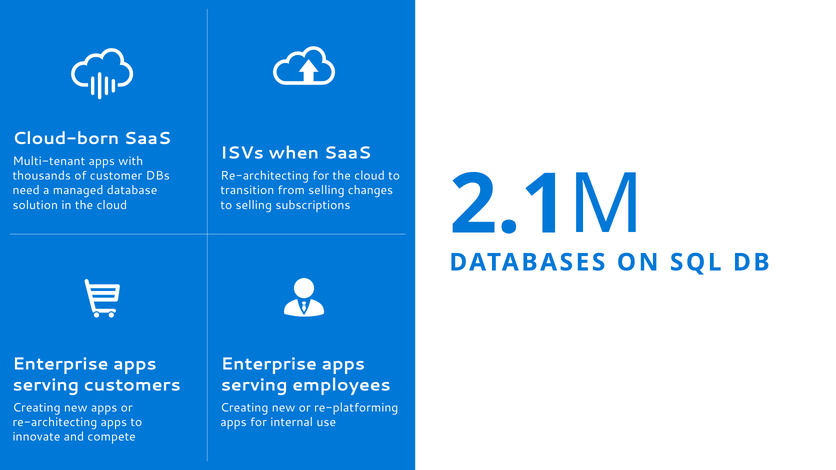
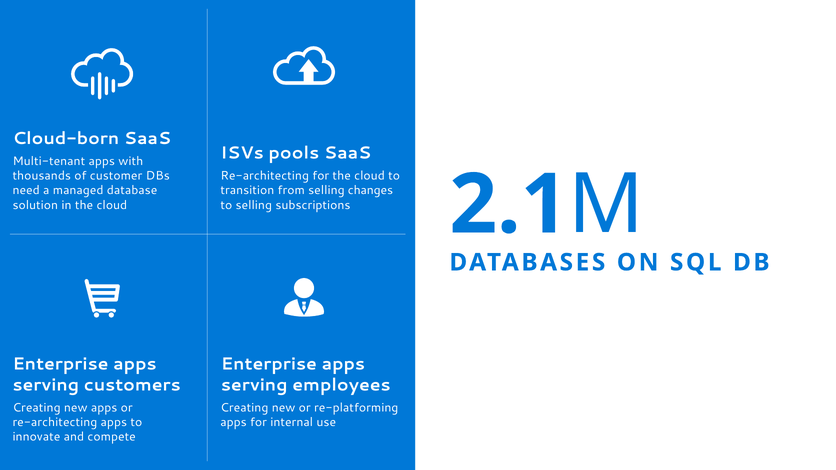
when: when -> pools (294, 153)
